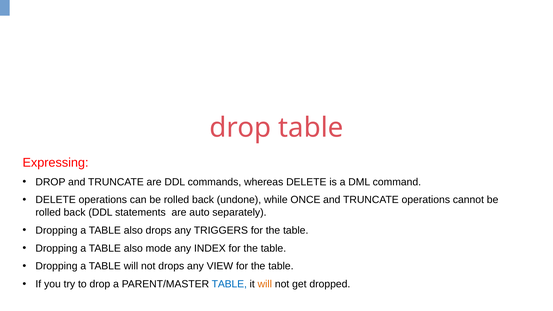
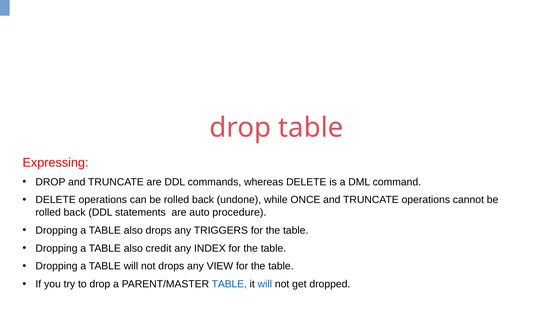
separately: separately -> procedure (239, 212)
mode: mode -> credit (159, 248)
will colour: orange -> blue (265, 284)
